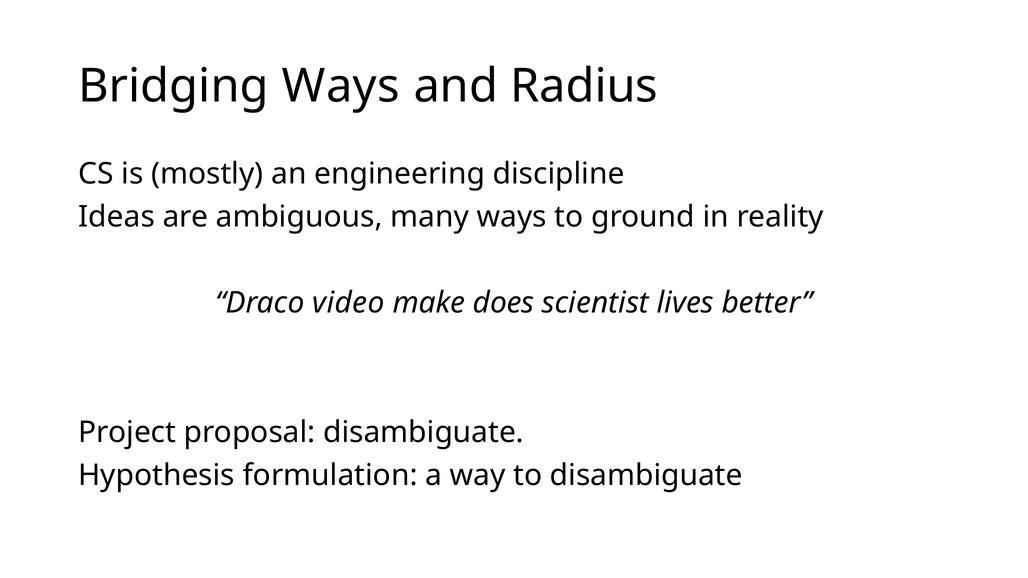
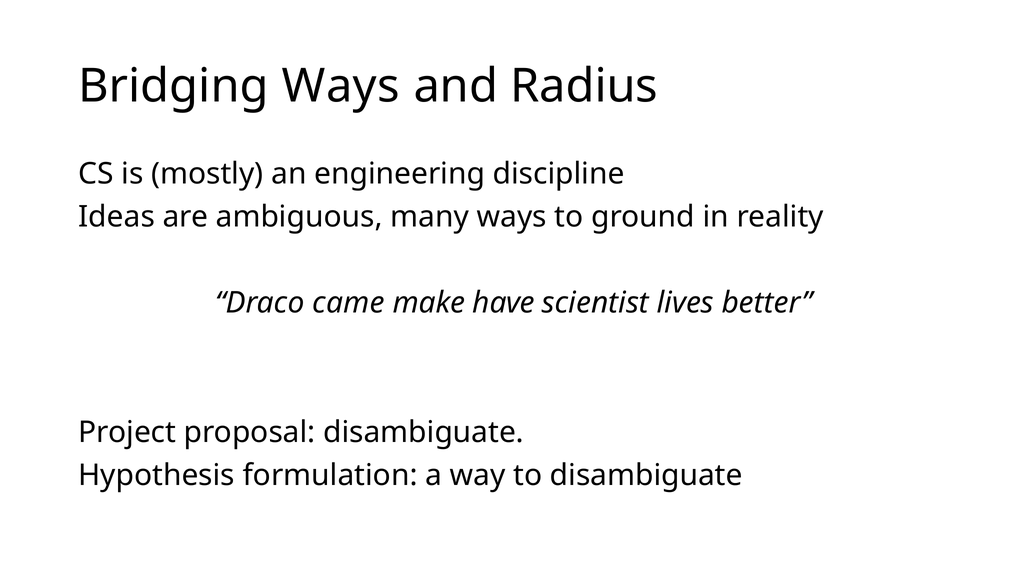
video: video -> came (348, 303)
does: does -> have (504, 303)
